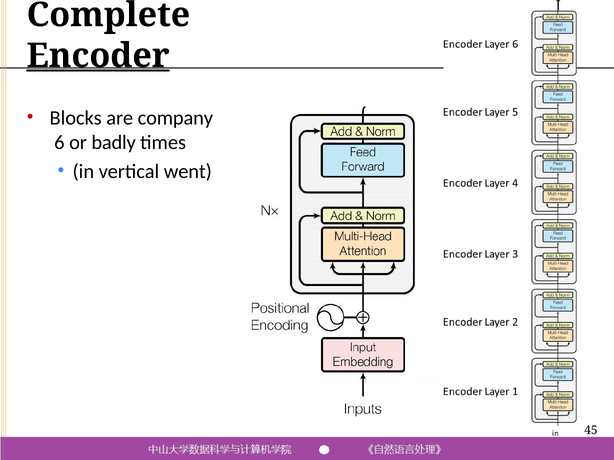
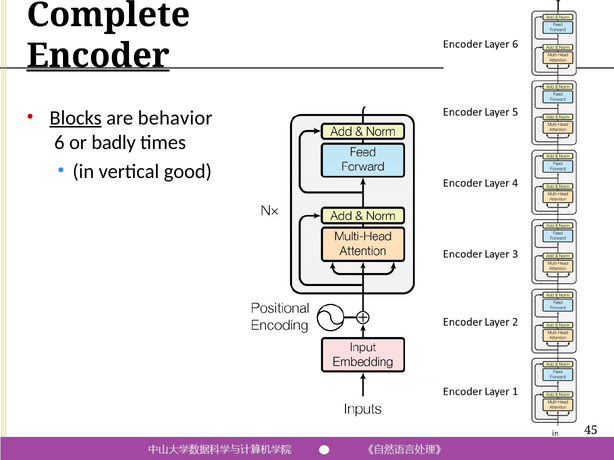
Blocks underline: none -> present (76, 118)
company: company -> behavior (175, 118)
went: went -> good (188, 171)
